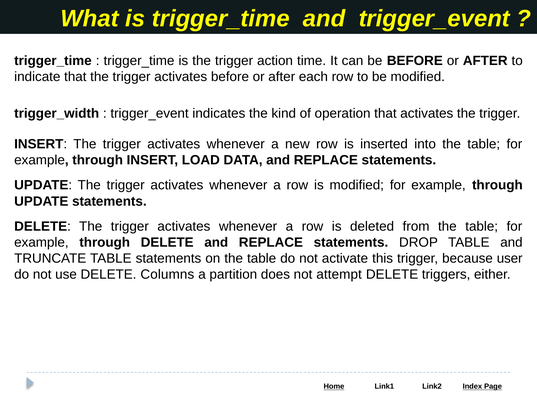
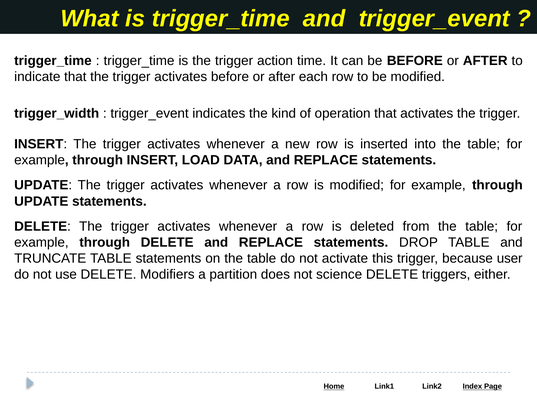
Columns: Columns -> Modifiers (167, 275)
attempt: attempt -> science (339, 275)
